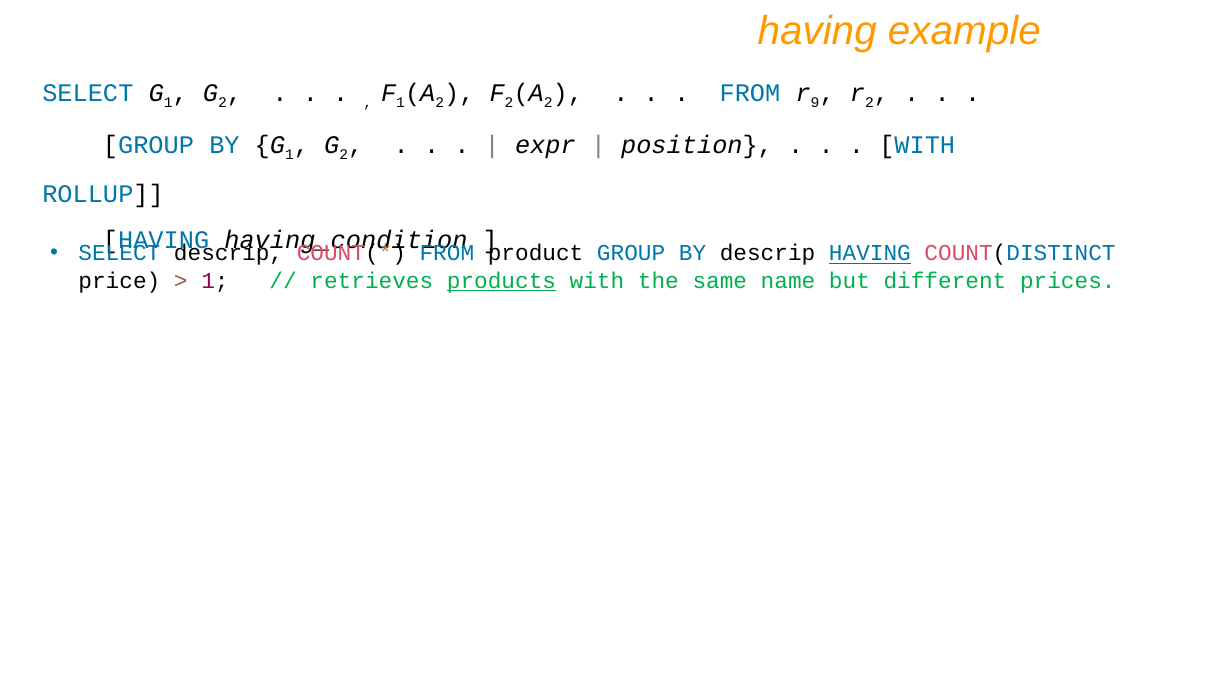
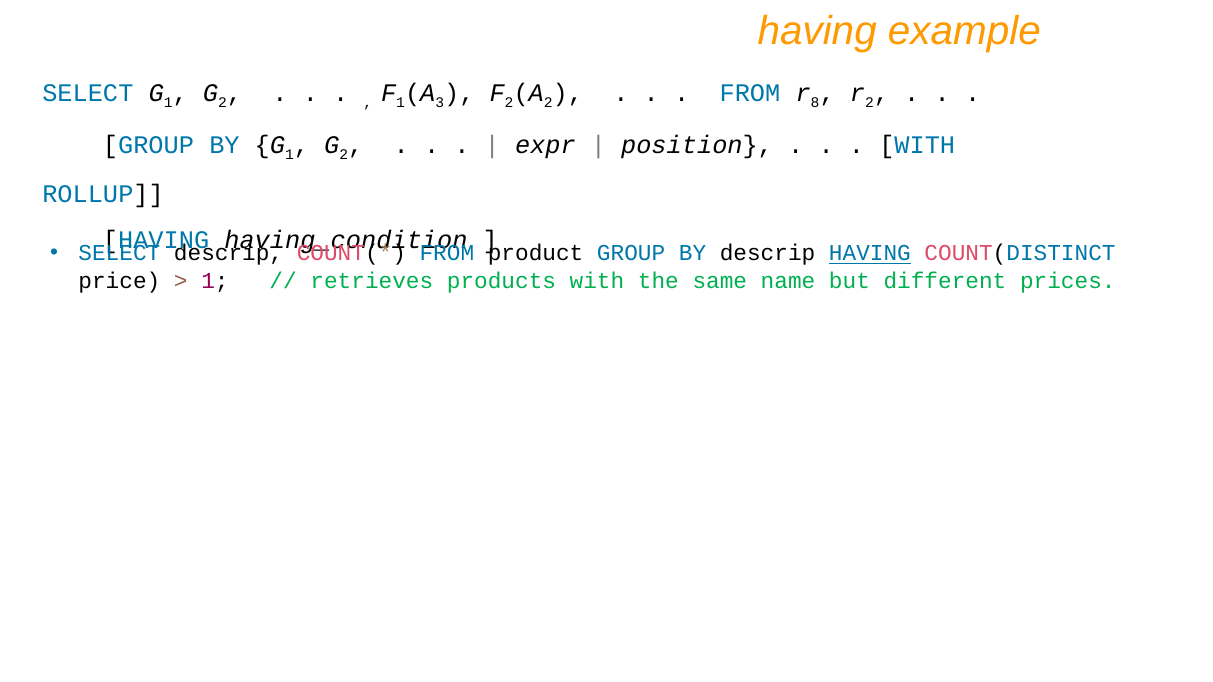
2: 2 -> 3 (440, 103)
9: 9 -> 8 (815, 103)
products underline: present -> none (501, 281)
